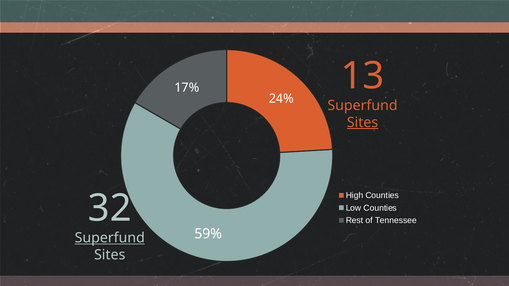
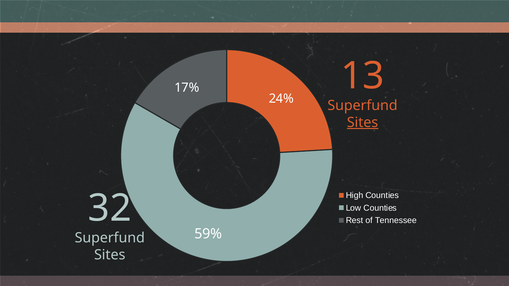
Superfund underline: present -> none (110, 238)
